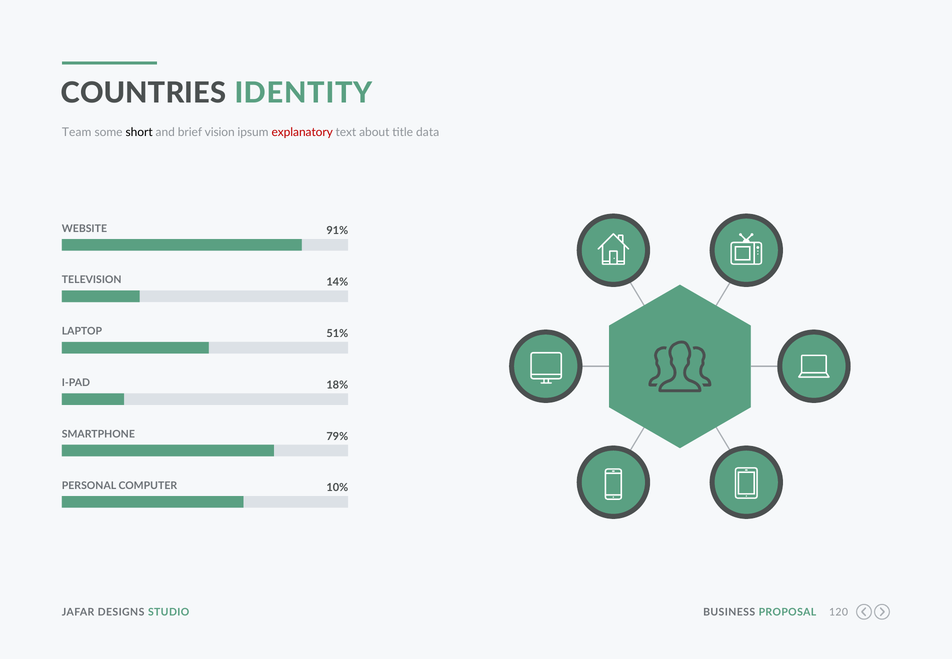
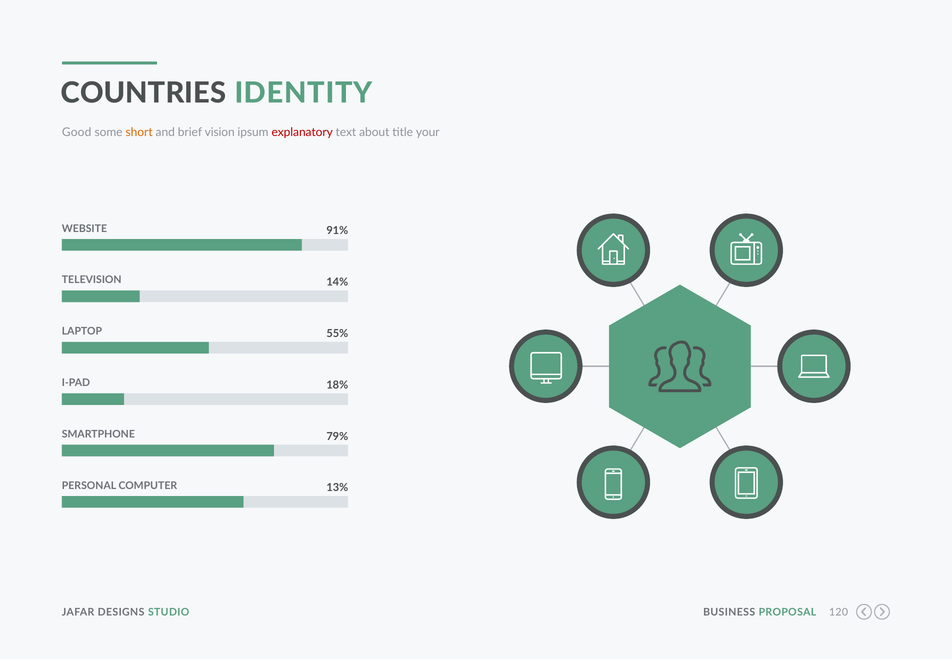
Team: Team -> Good (77, 132)
short colour: black -> orange (139, 132)
data: data -> your (428, 132)
51%: 51% -> 55% (337, 334)
10%: 10% -> 13% (337, 488)
